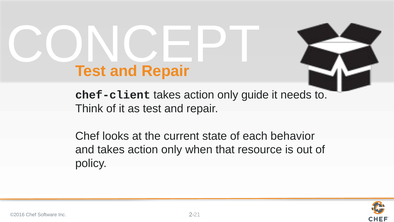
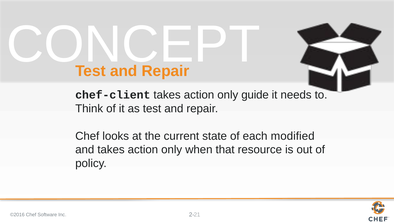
behavior: behavior -> modified (293, 136)
